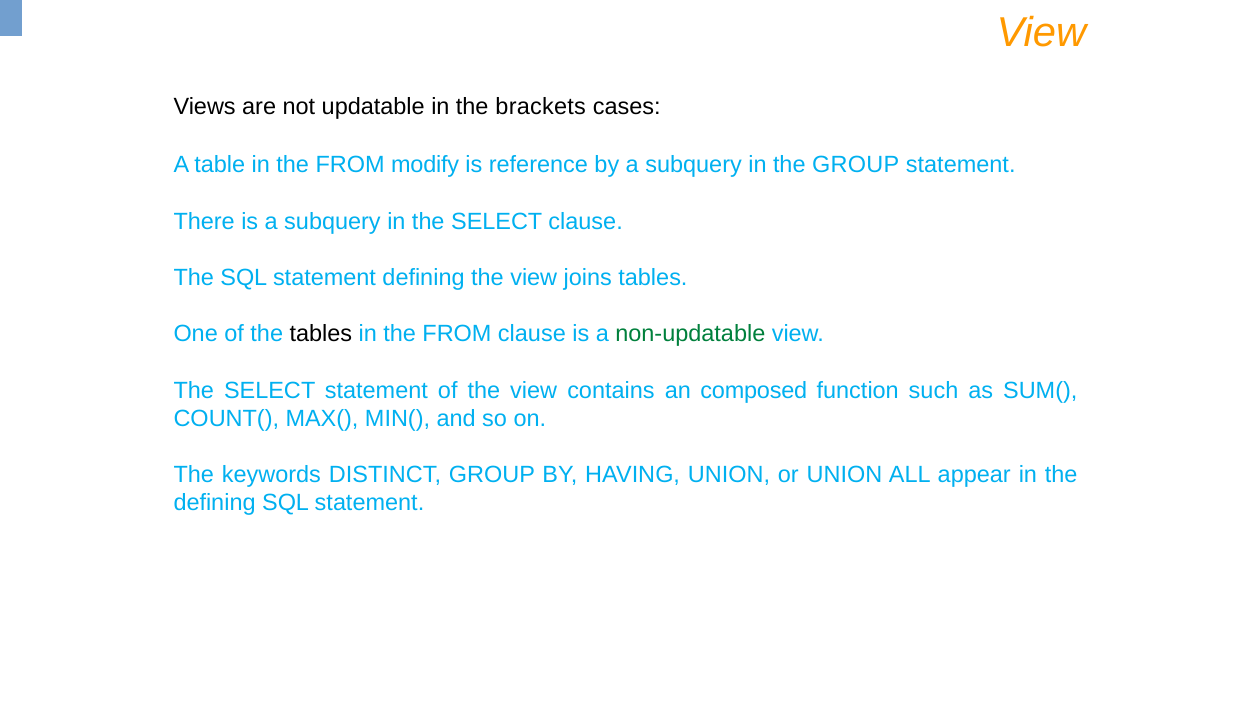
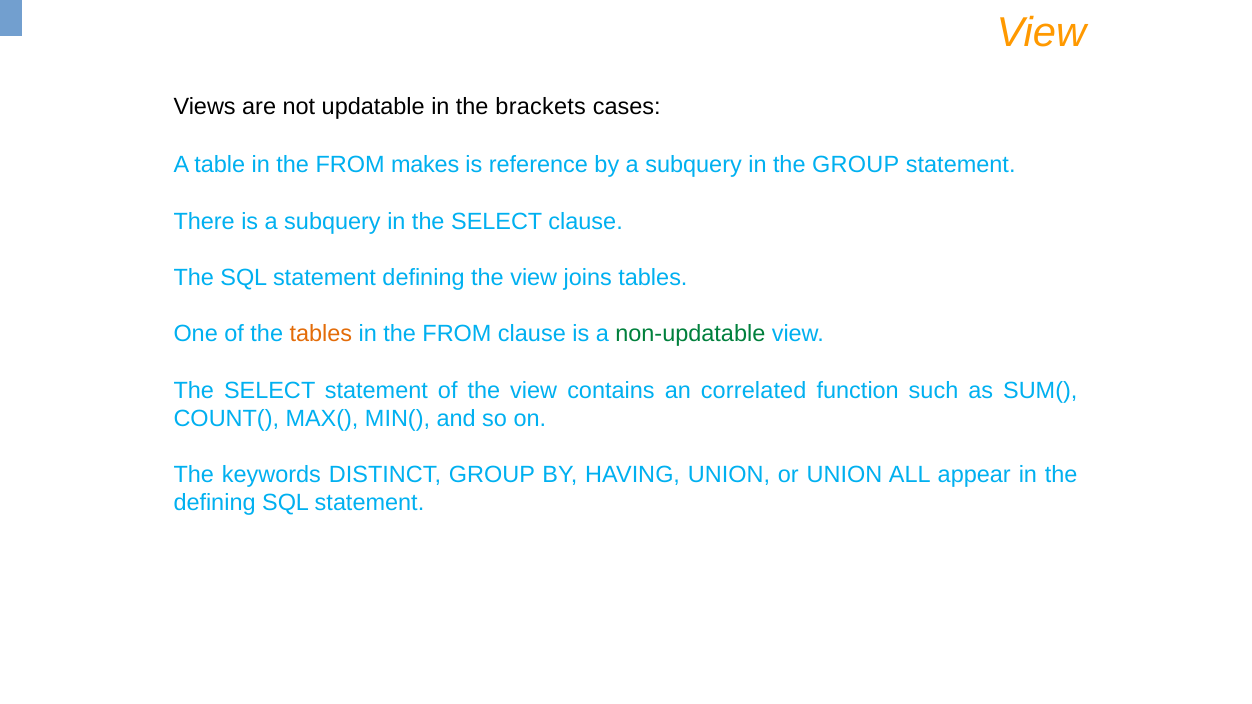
modify: modify -> makes (425, 165)
tables colour: black -> orange (321, 334)
composed: composed -> correlated (754, 391)
